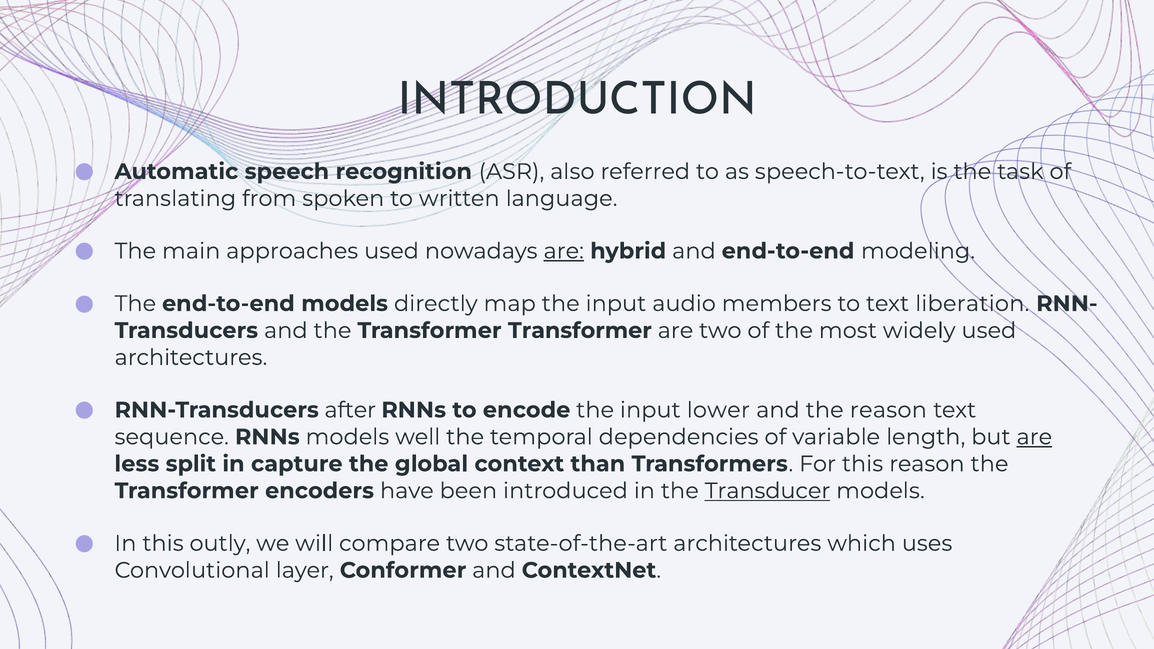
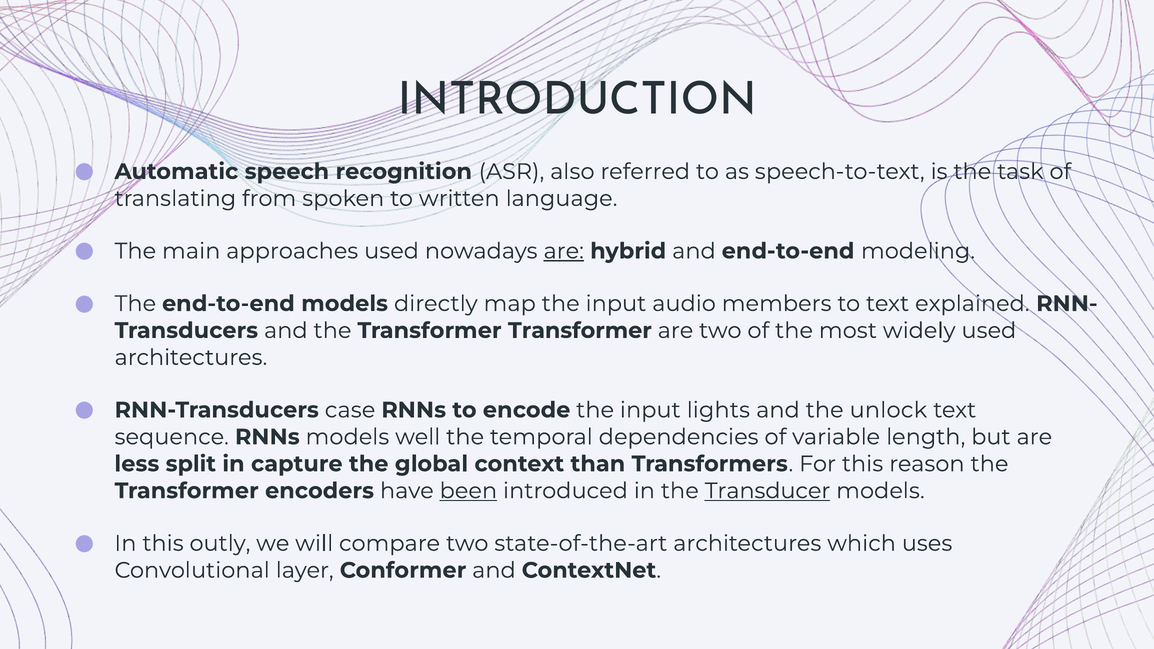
liberation: liberation -> explained (972, 304)
after: after -> case (350, 410)
lower: lower -> lights (718, 410)
the reason: reason -> unlock (888, 410)
are underline: present -> none (1034, 437)
been underline: none -> present (468, 491)
